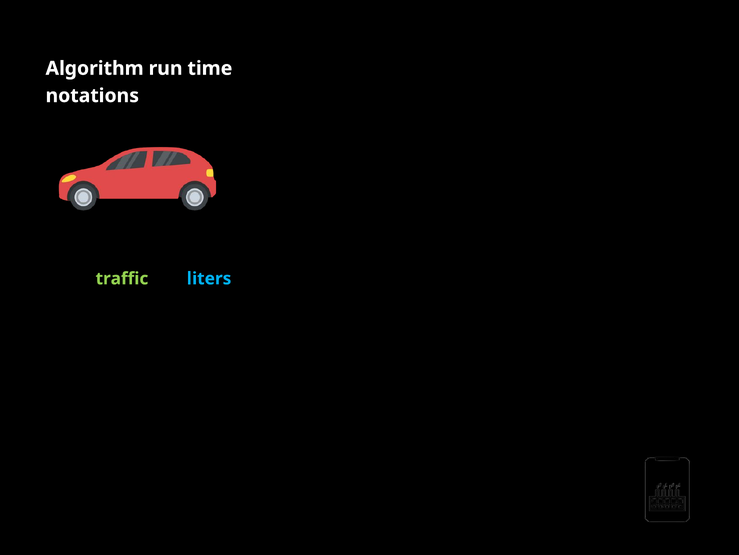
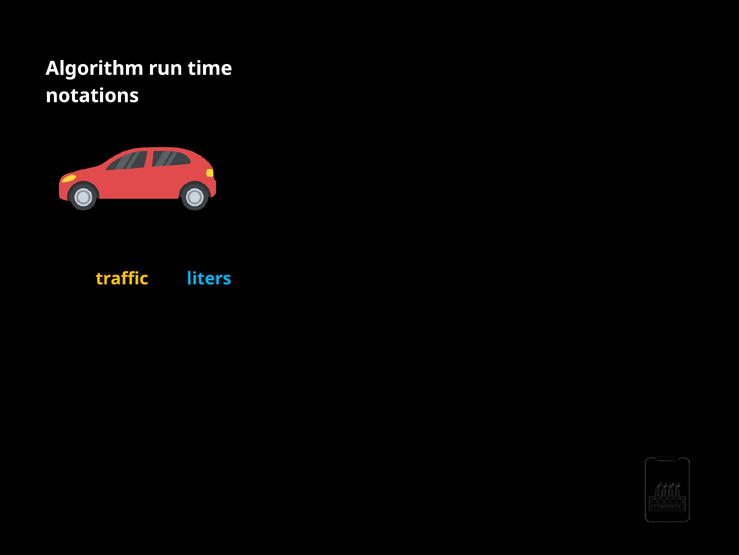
traﬃc colour: light green -> yellow (122, 279)
